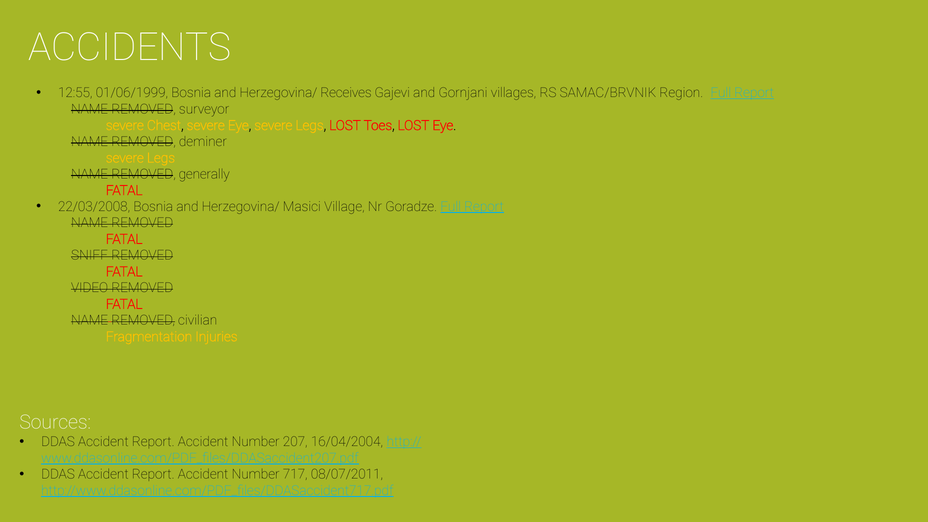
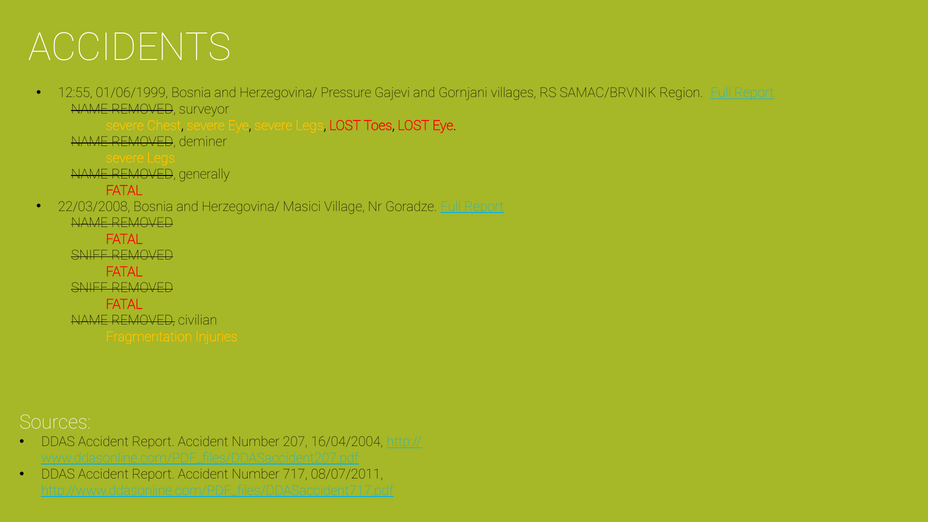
Receives: Receives -> Pressure (346, 93)
VIDEO: VIDEO -> SNIFF (90, 288)
